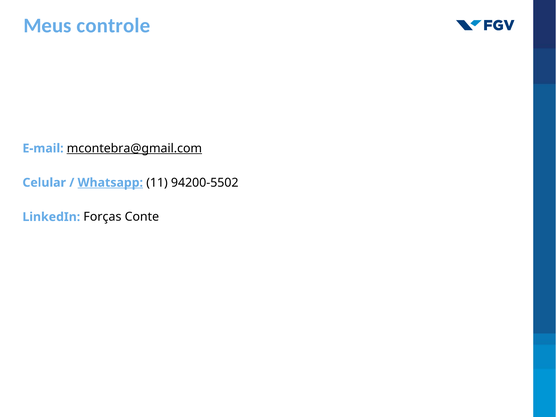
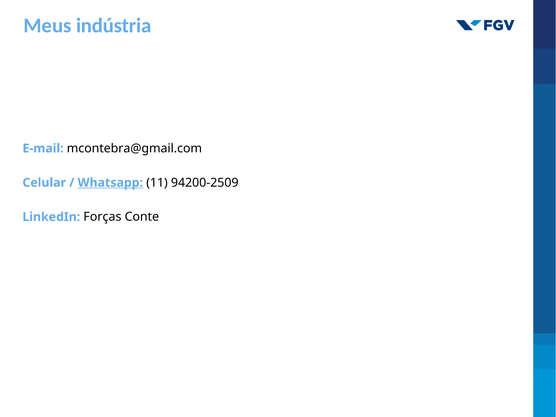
controle: controle -> indústria (114, 26)
mcontebra@gmail.com underline: present -> none (134, 148)
94200-5502: 94200-5502 -> 94200-2509 (205, 183)
